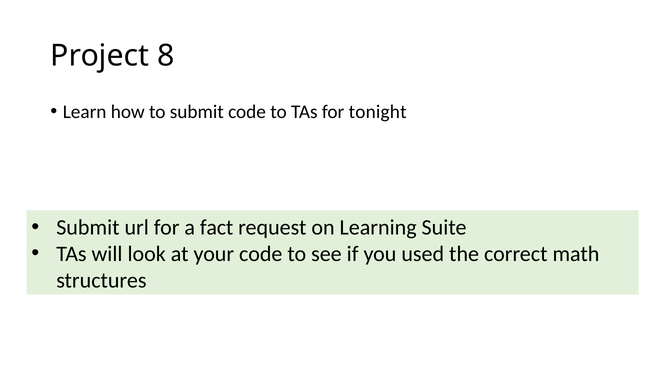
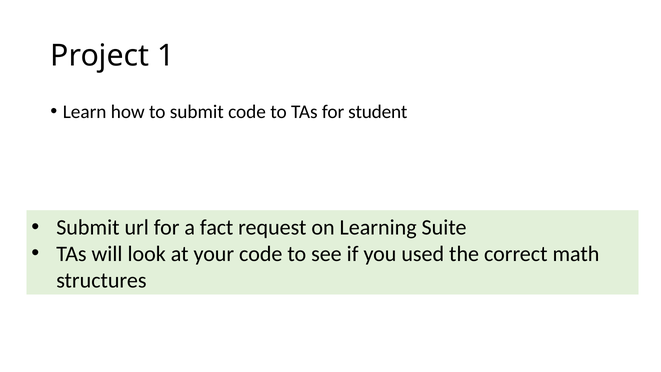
8: 8 -> 1 (166, 56)
tonight: tonight -> student (378, 112)
